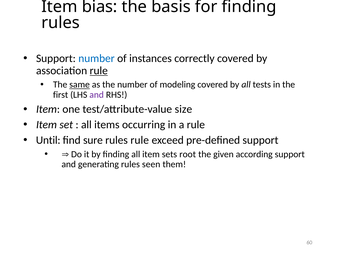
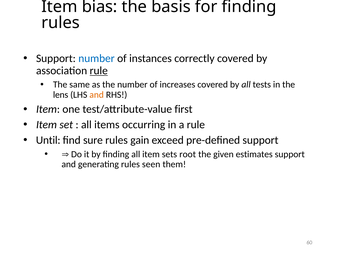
same underline: present -> none (80, 85)
modeling: modeling -> increases (177, 85)
first: first -> lens (61, 95)
and colour: purple -> orange (97, 95)
size: size -> first (184, 109)
rules rule: rule -> gain (140, 140)
according: according -> estimates (254, 154)
